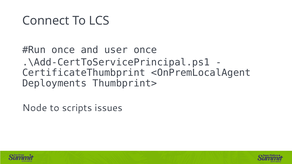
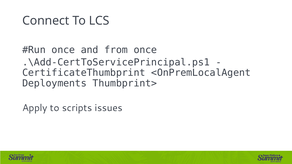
user: user -> from (116, 50)
Node: Node -> Apply (35, 108)
